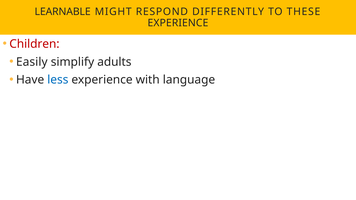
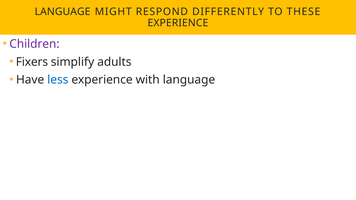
LEARNABLE: LEARNABLE -> LANGUAGE (63, 12)
Children colour: red -> purple (34, 44)
Easily: Easily -> Fixers (32, 62)
